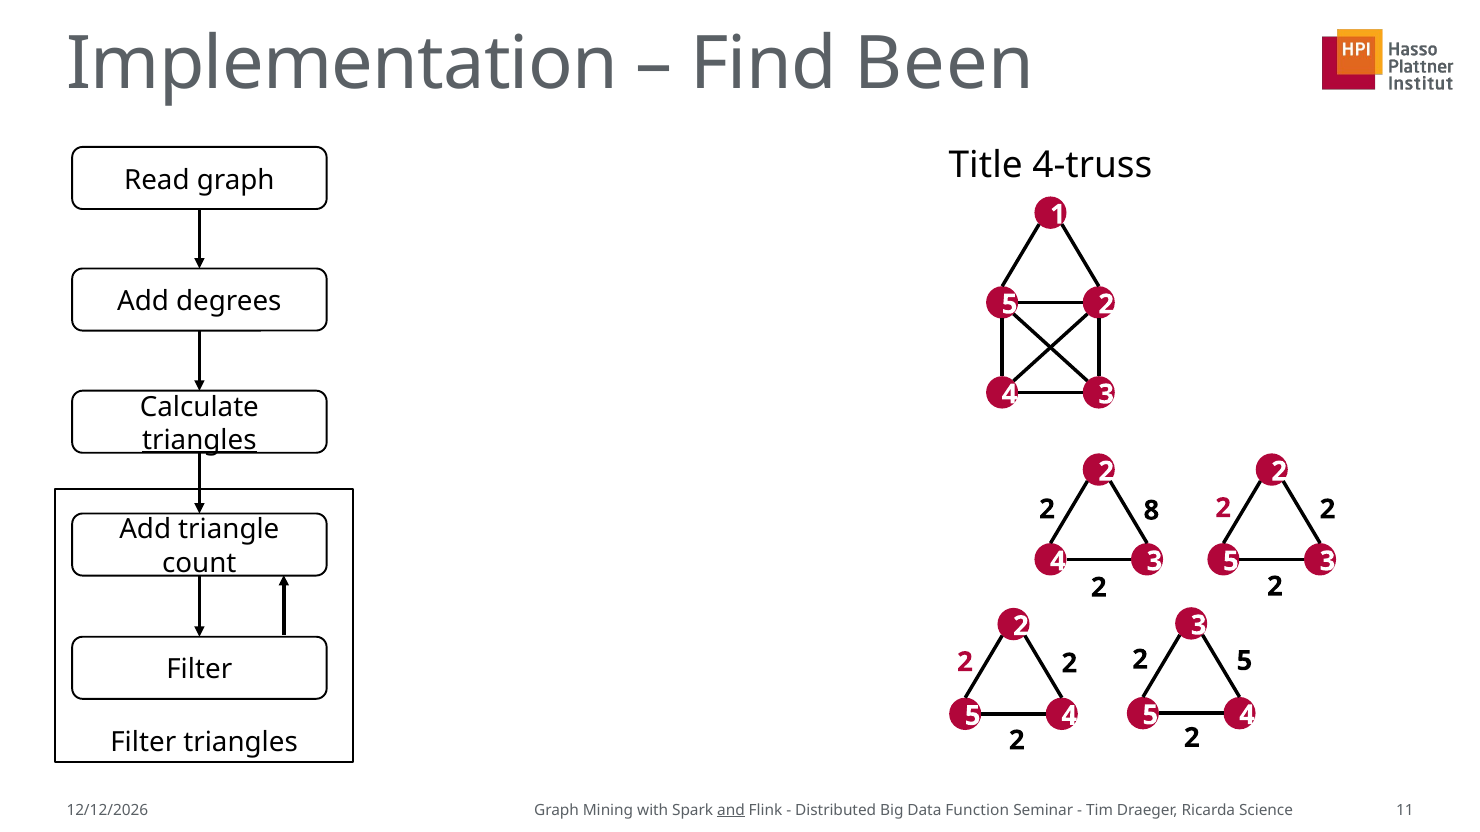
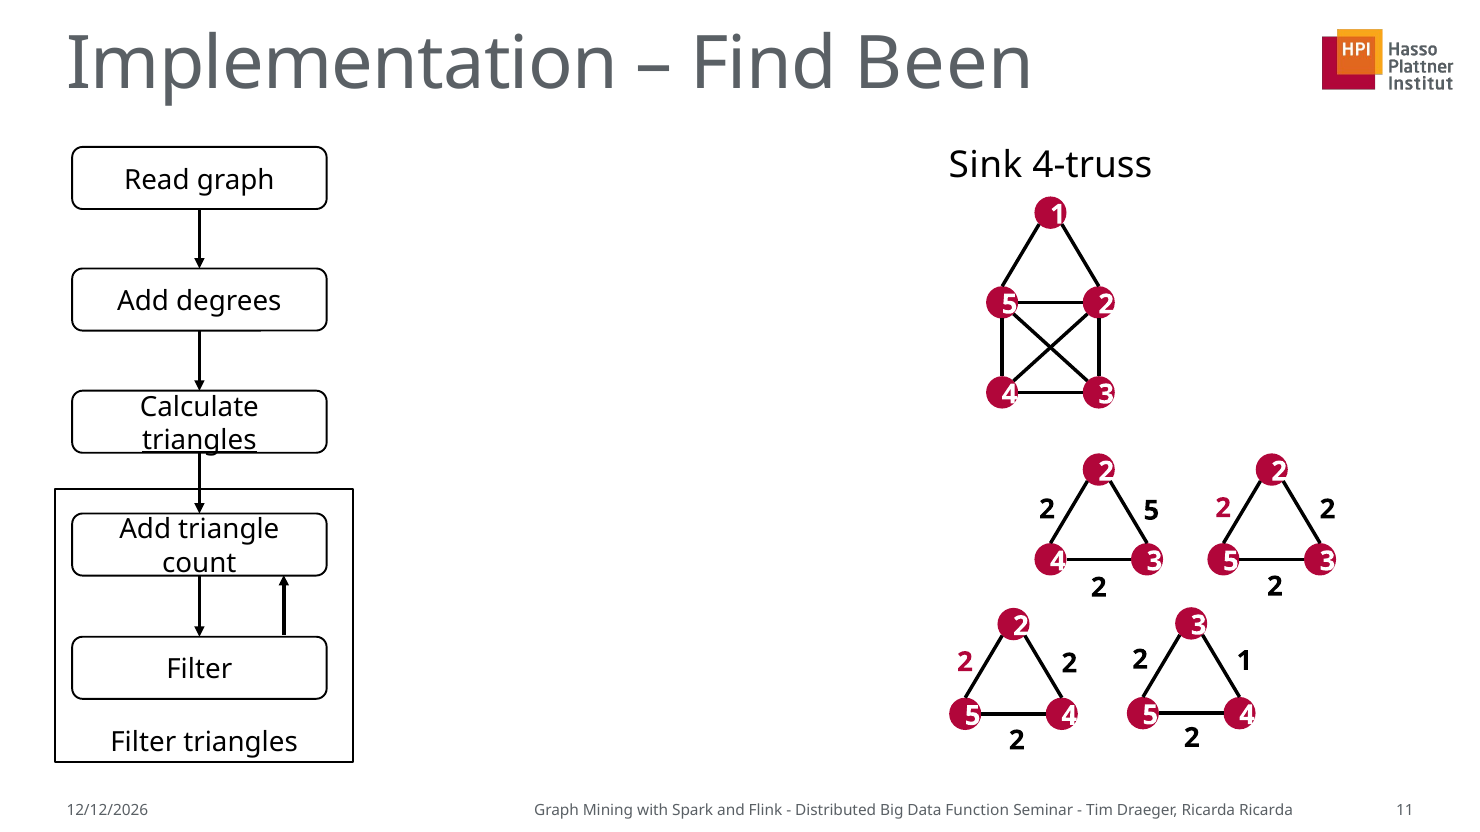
Title: Title -> Sink (985, 166)
8: 8 -> 5 (1151, 511)
5: 5 -> 1 (1244, 661)
and underline: present -> none (731, 810)
Ricarda Science: Science -> Ricarda (1266, 810)
